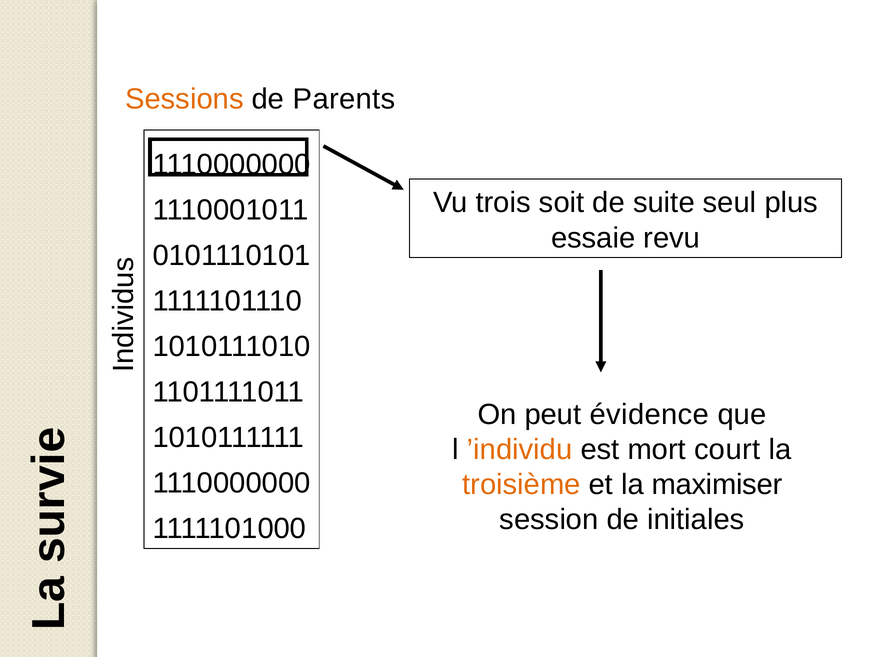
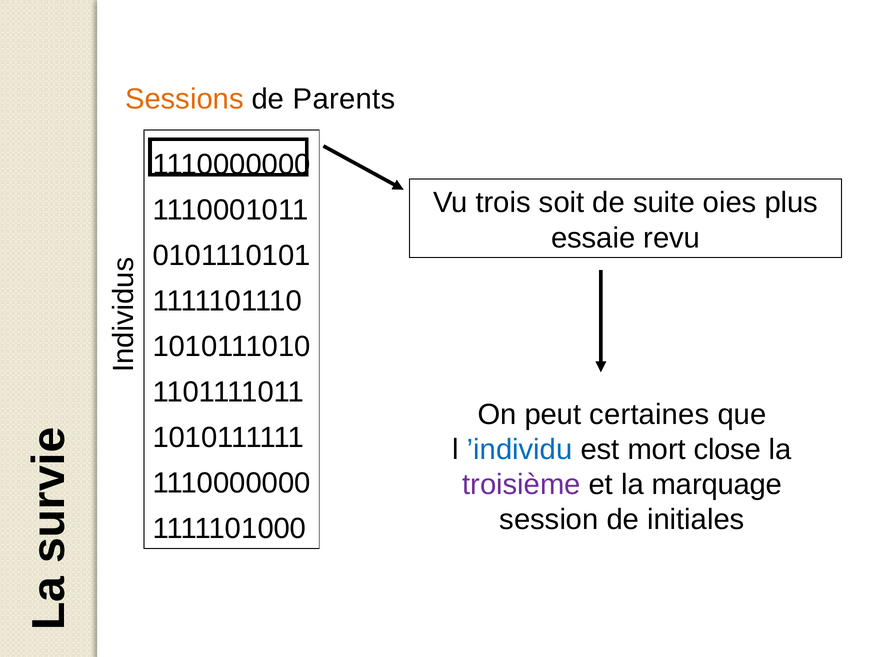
seul: seul -> oies (730, 203)
évidence: évidence -> certaines (649, 415)
’individu colour: orange -> blue (520, 450)
court: court -> close (727, 450)
troisième colour: orange -> purple (521, 485)
maximiser: maximiser -> marquage (717, 485)
